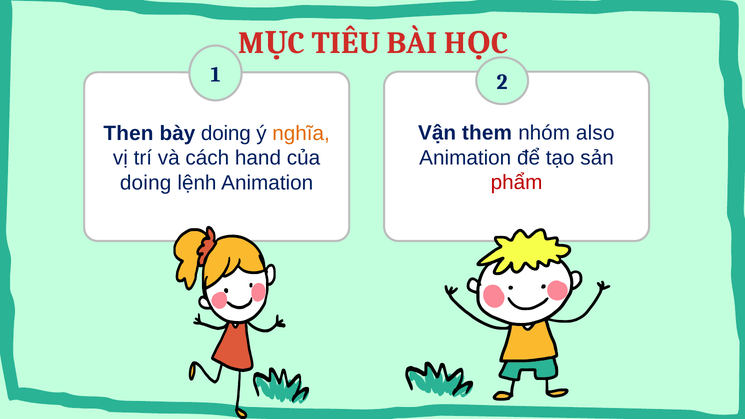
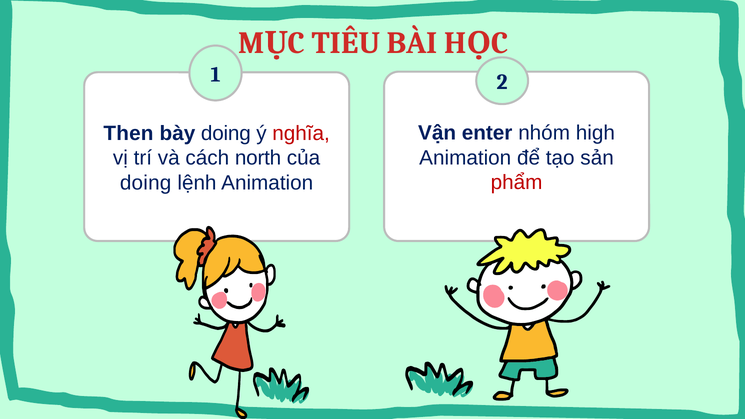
them: them -> enter (487, 133)
also: also -> high (595, 133)
nghĩa colour: orange -> red (301, 133)
hand: hand -> north (258, 158)
